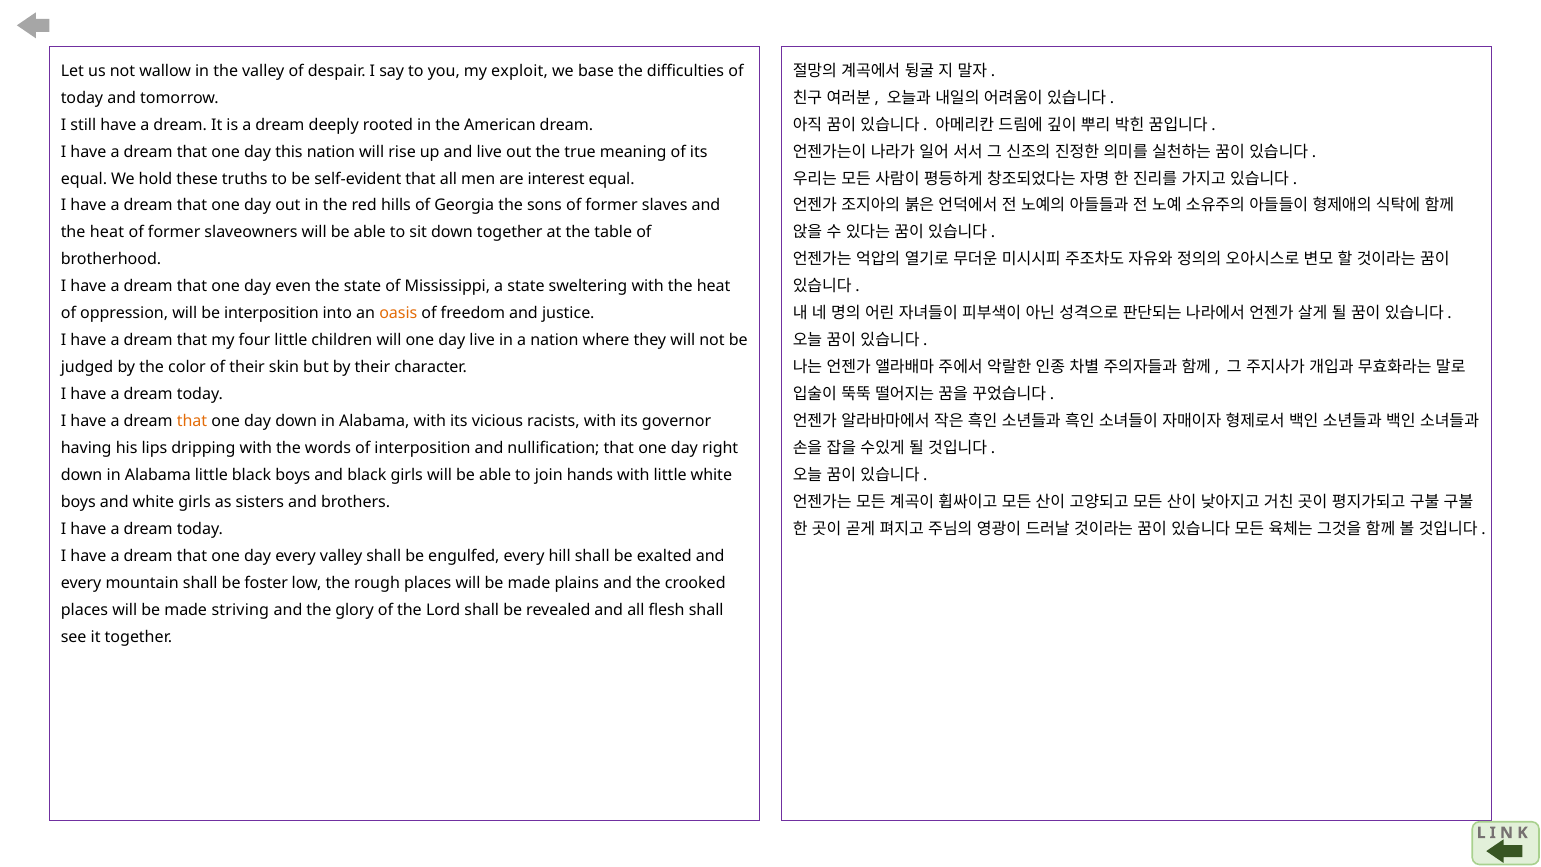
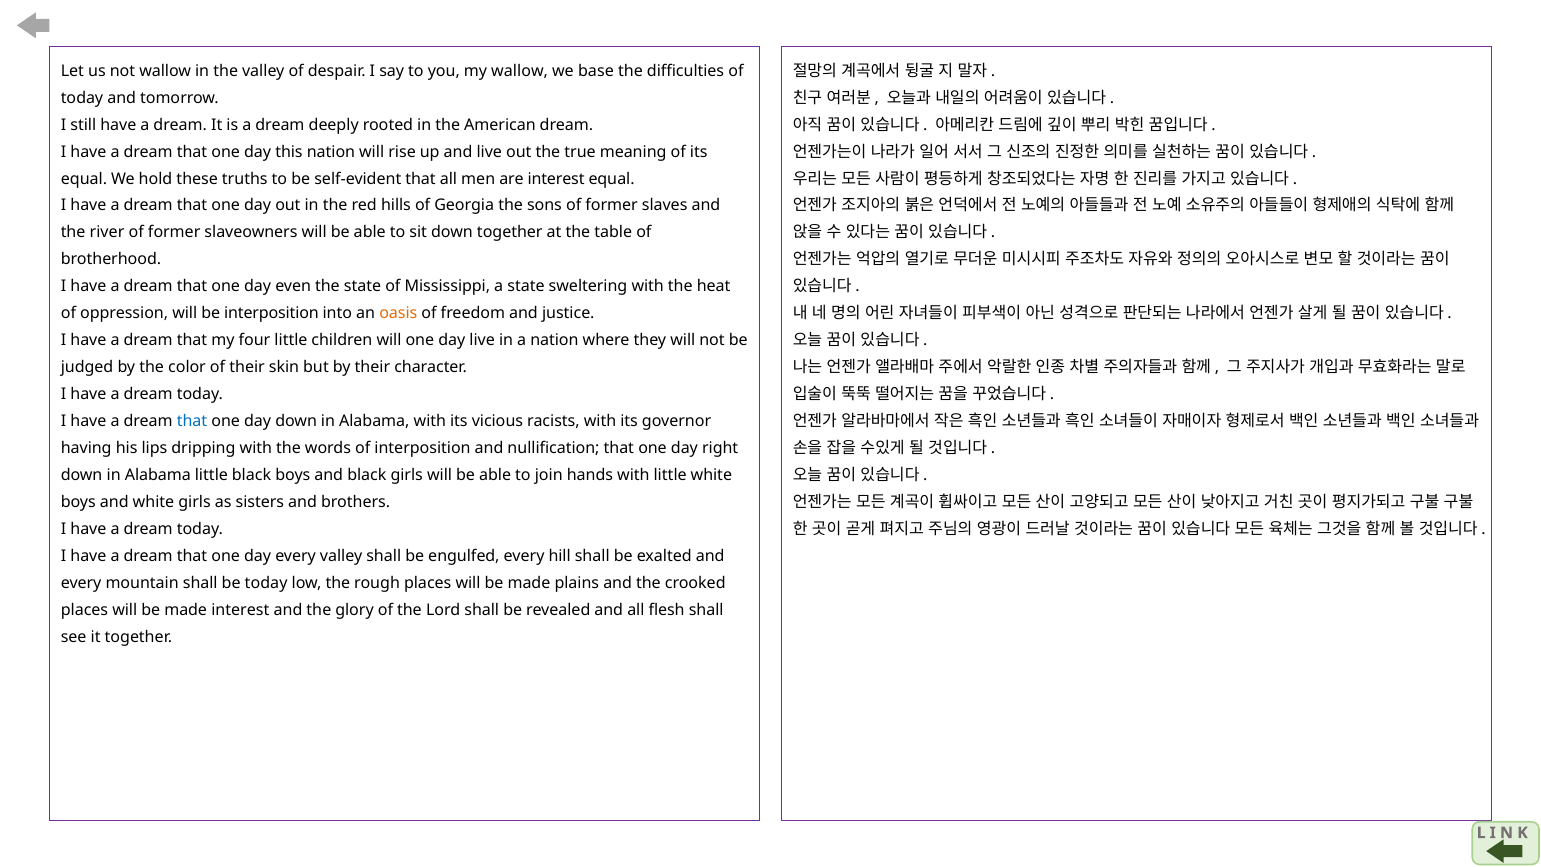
my exploit: exploit -> wallow (520, 71)
heat: heat -> river (107, 233)
that colour: orange -> blue (192, 422)
be foster: foster -> today (266, 583)
made striving: striving -> interest (240, 610)
